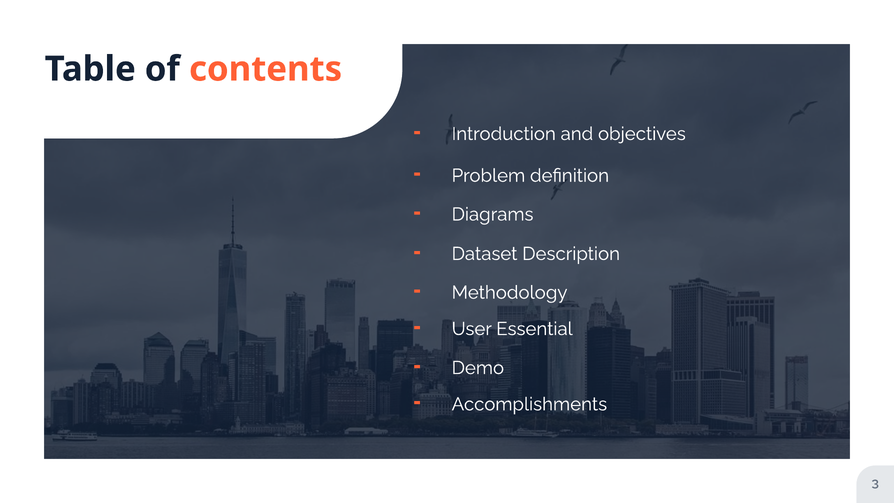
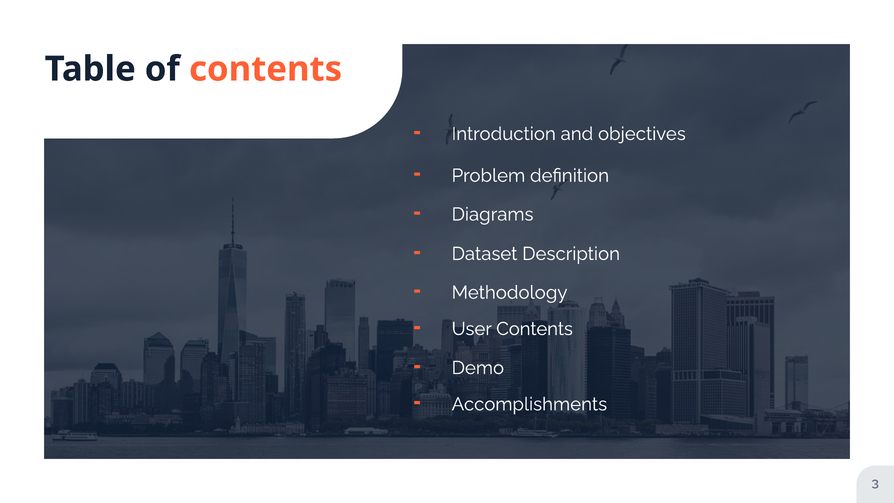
User Essential: Essential -> Contents (535, 329)
